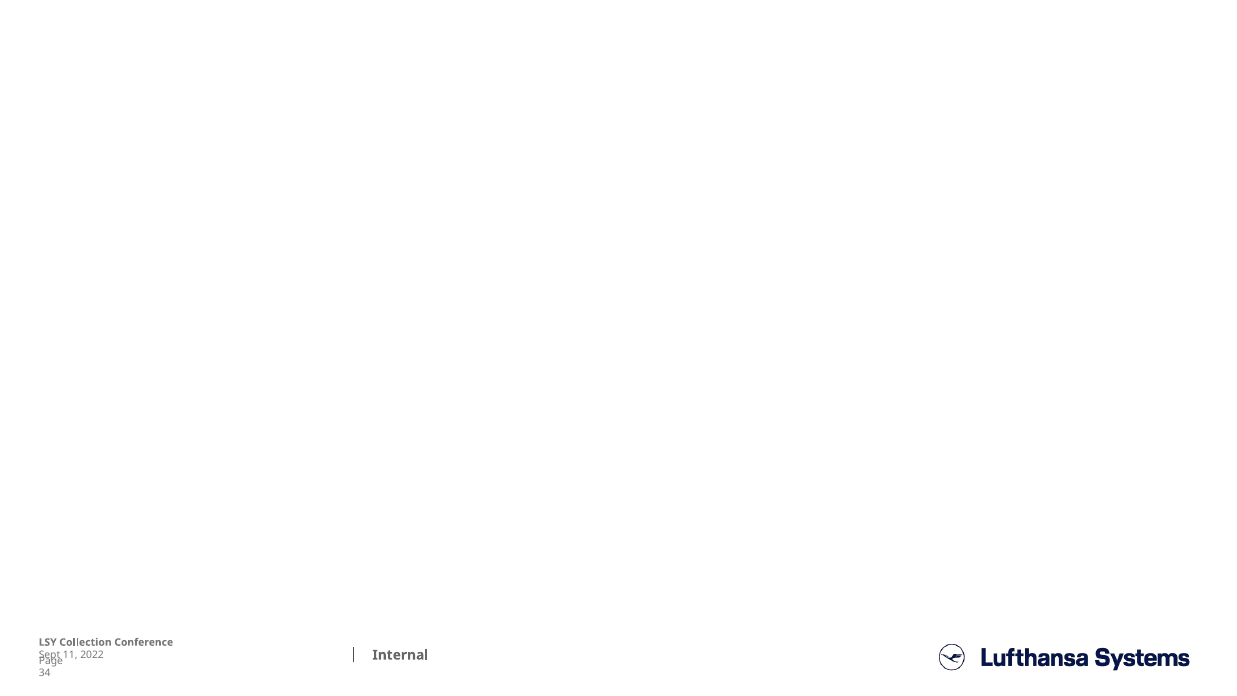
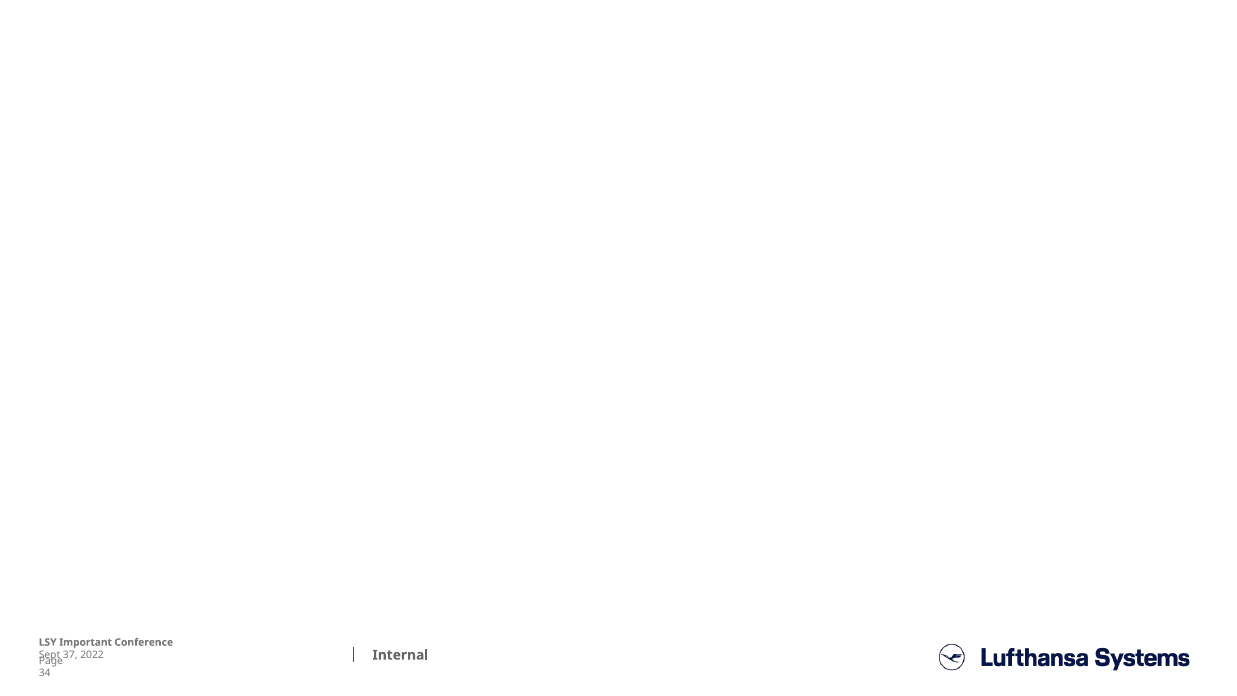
Collection: Collection -> Important (86, 642)
11: 11 -> 37 (70, 655)
